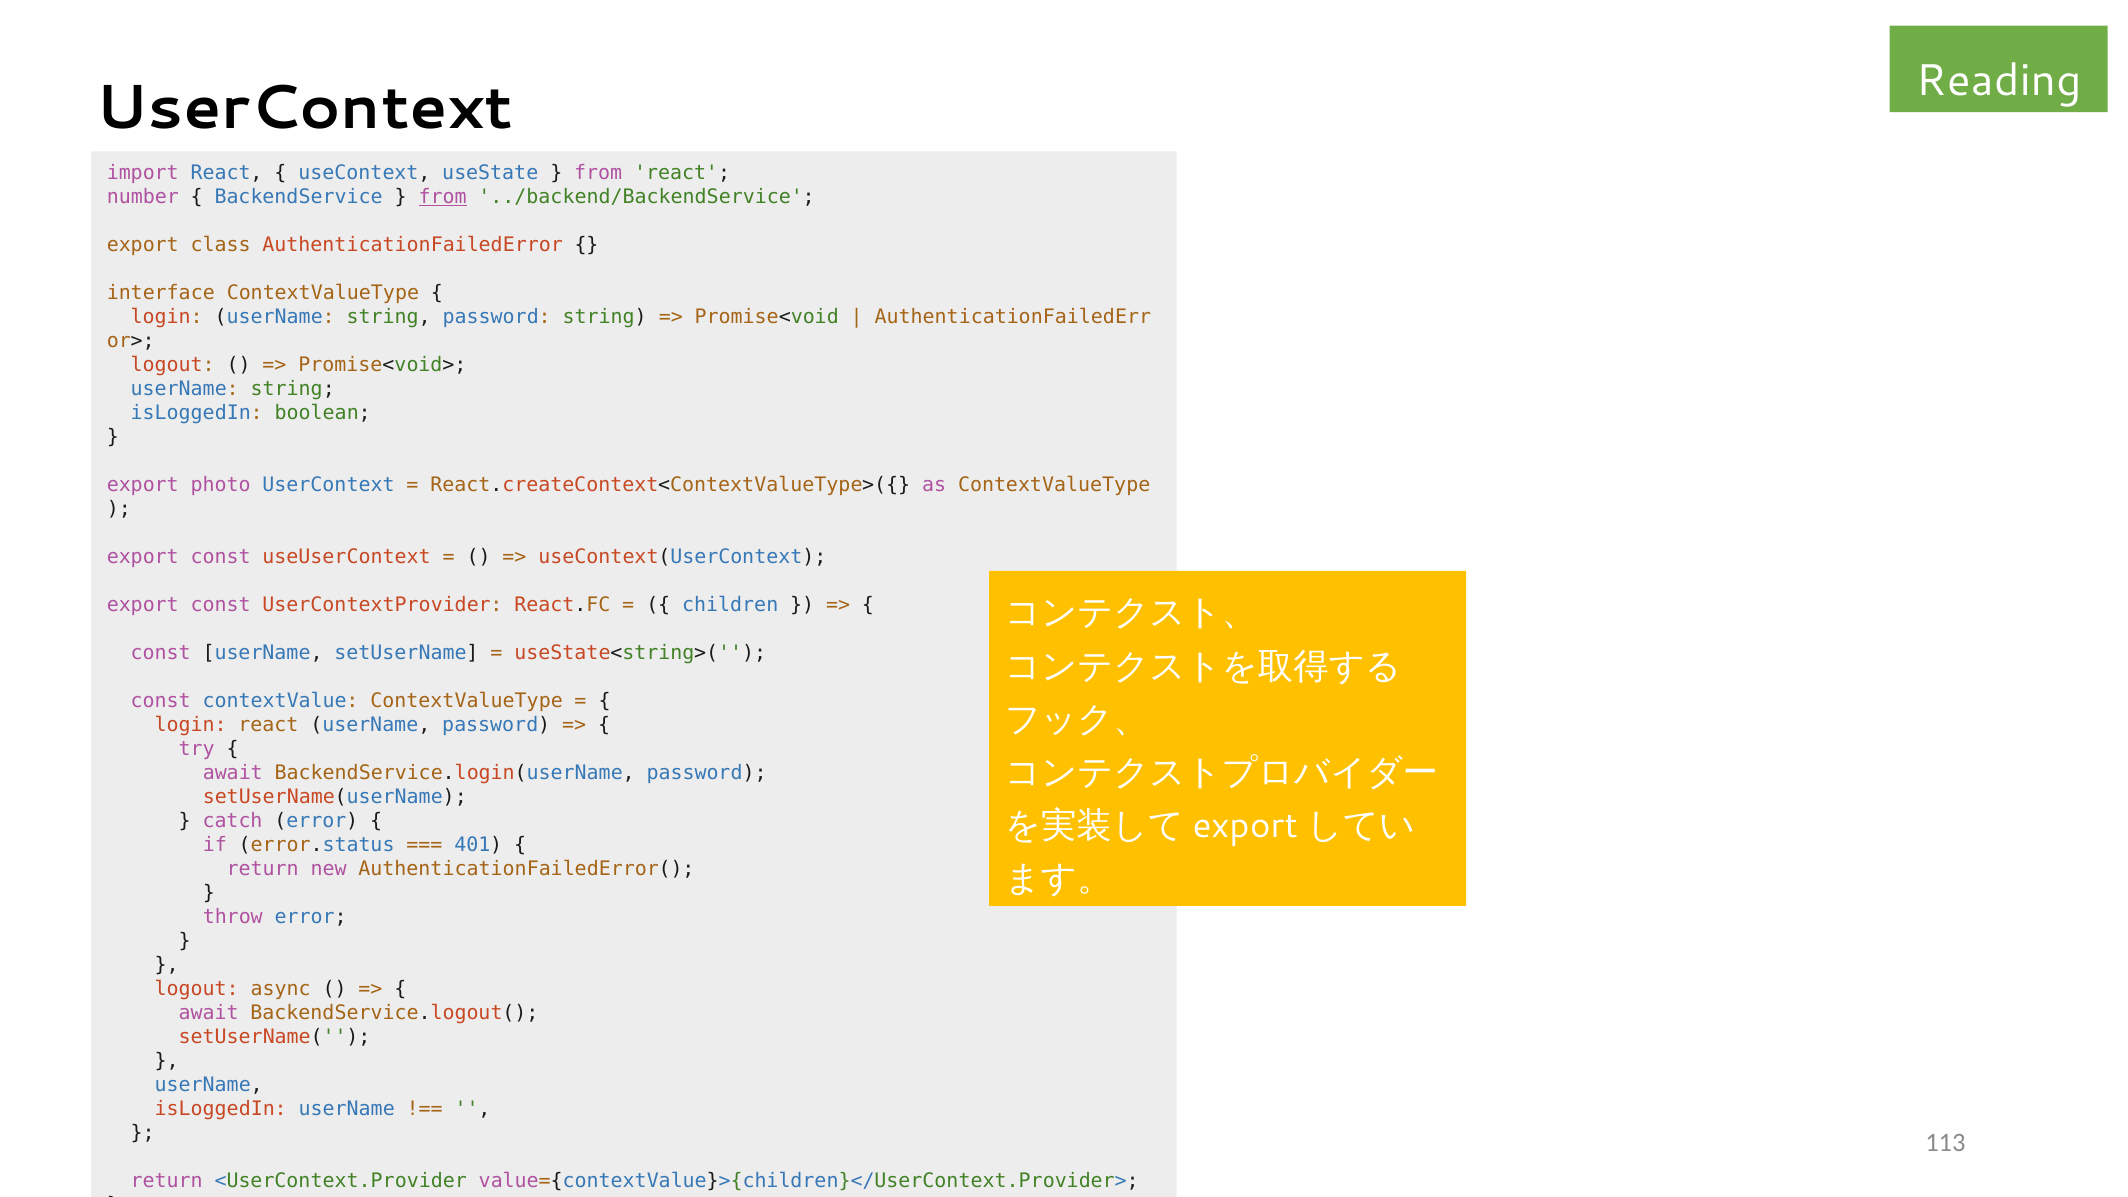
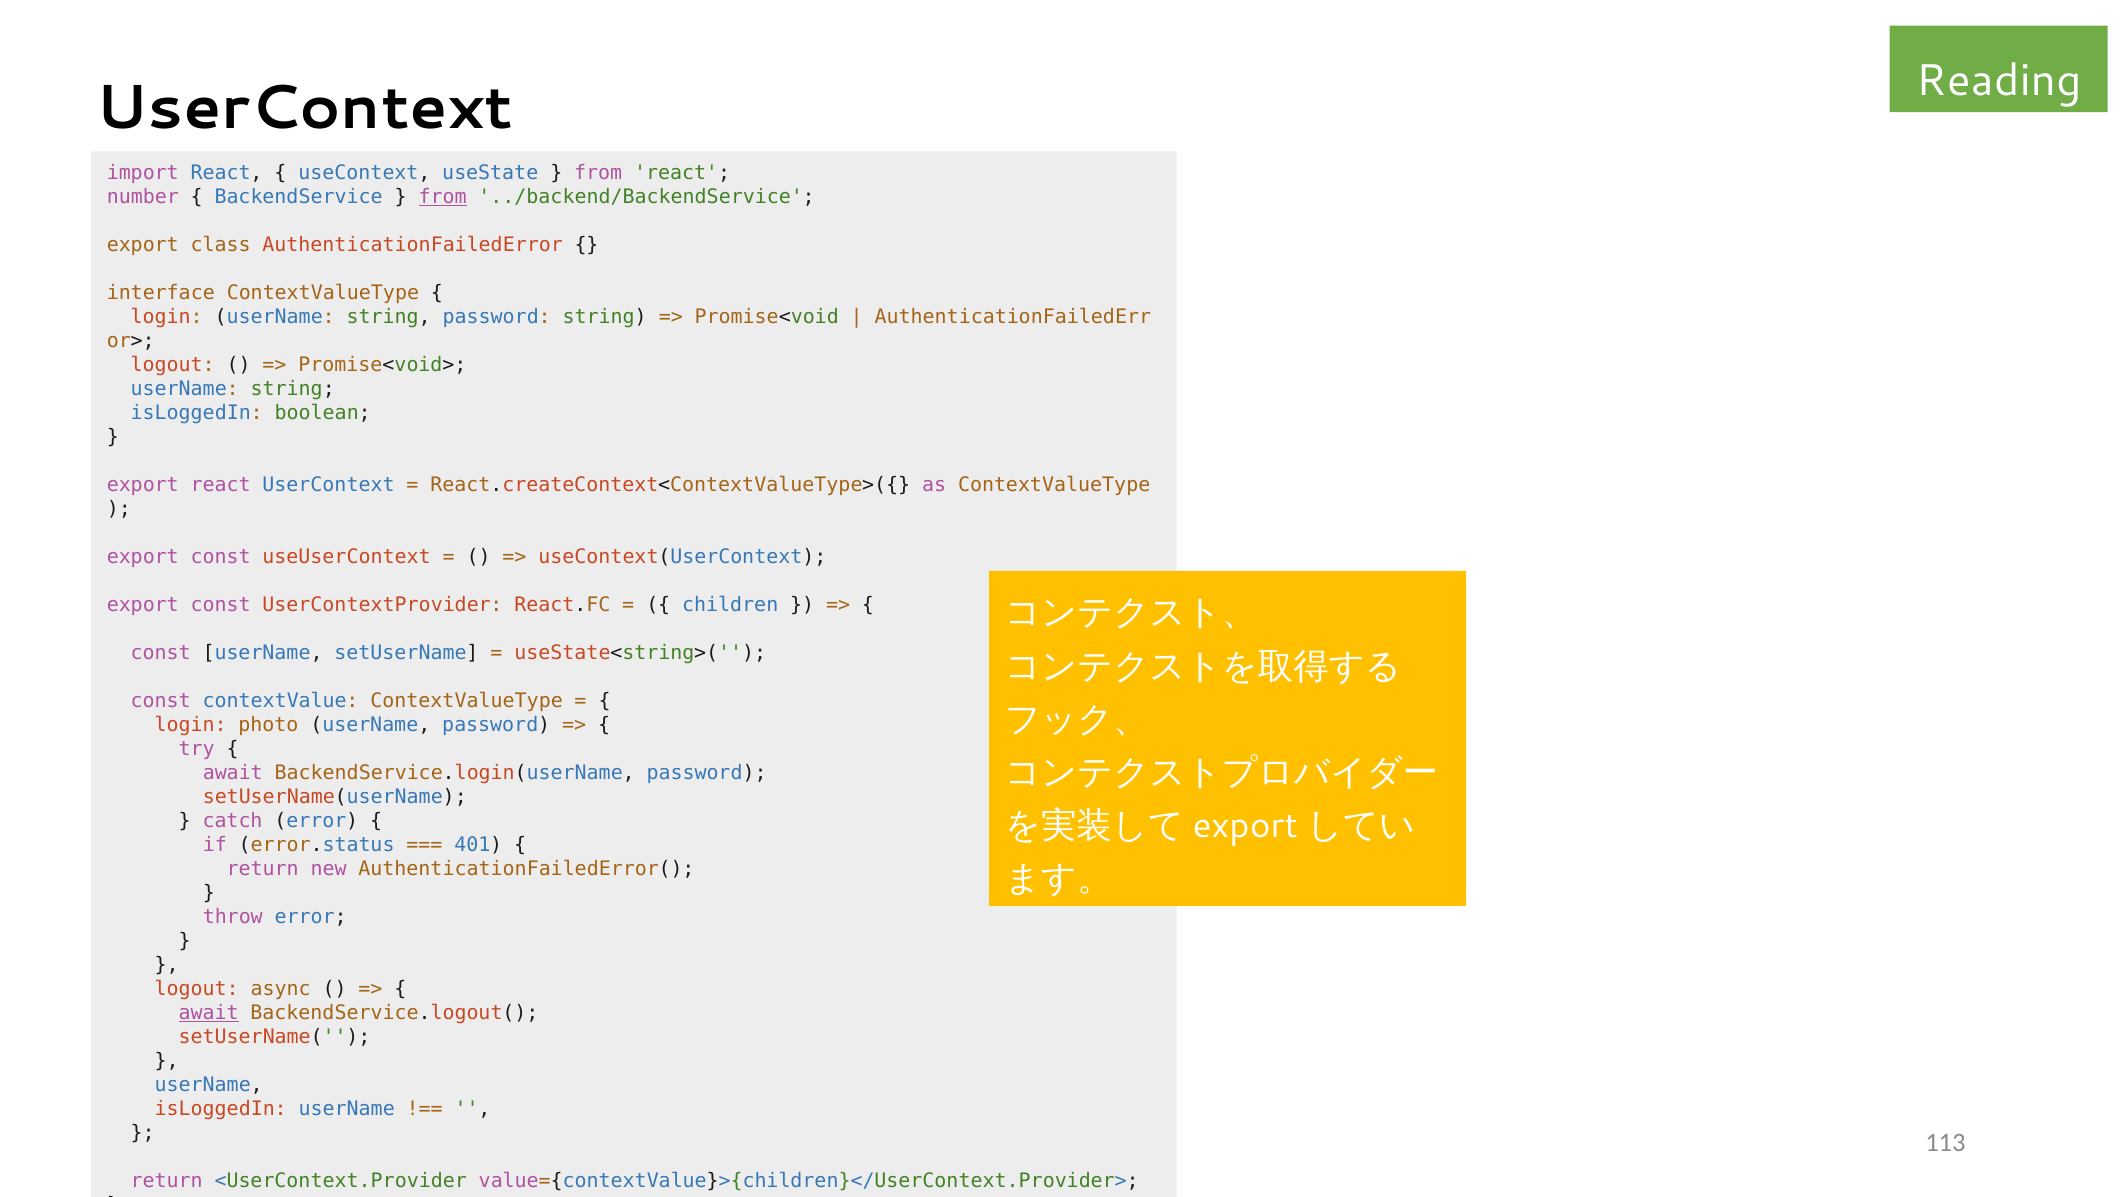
export photo: photo -> react (221, 485)
login react: react -> photo (268, 725)
await underline: none -> present (209, 1013)
